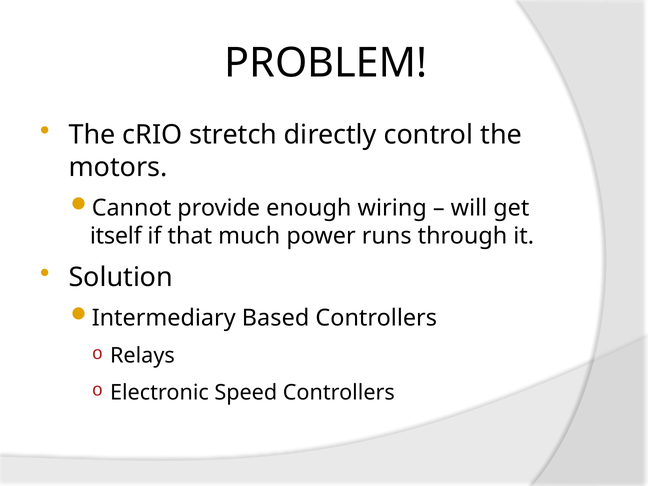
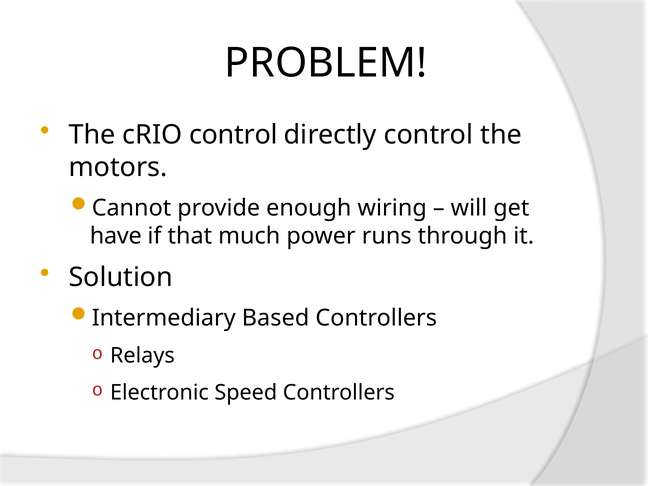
cRIO stretch: stretch -> control (233, 135)
itself: itself -> have (116, 236)
